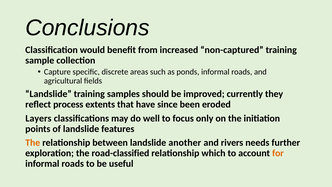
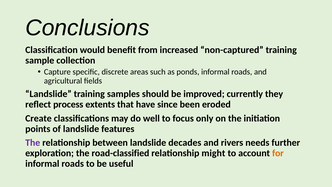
Layers: Layers -> Create (38, 118)
The colour: orange -> purple (33, 143)
another: another -> decades (185, 143)
which: which -> might (213, 153)
